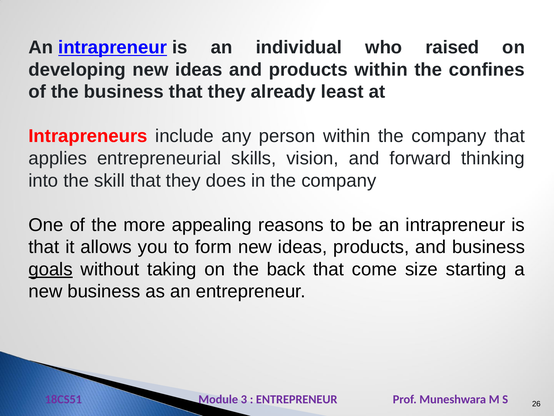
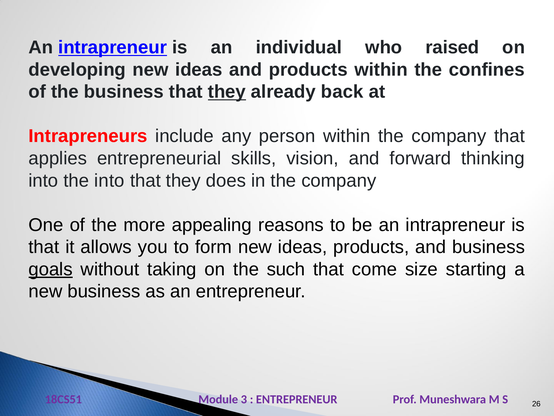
they underline: none -> present (227, 92)
least: least -> back (342, 92)
the skill: skill -> into (109, 180)
back: back -> such (286, 269)
